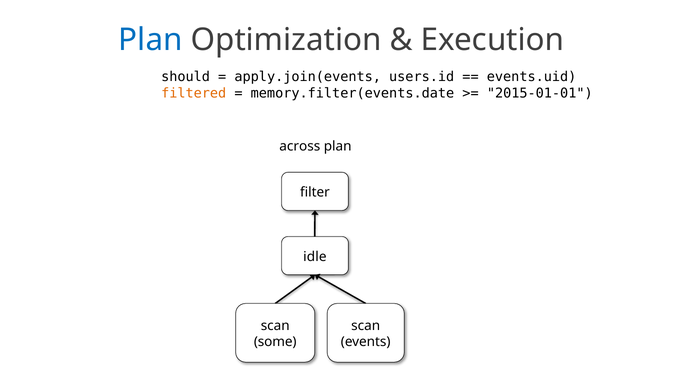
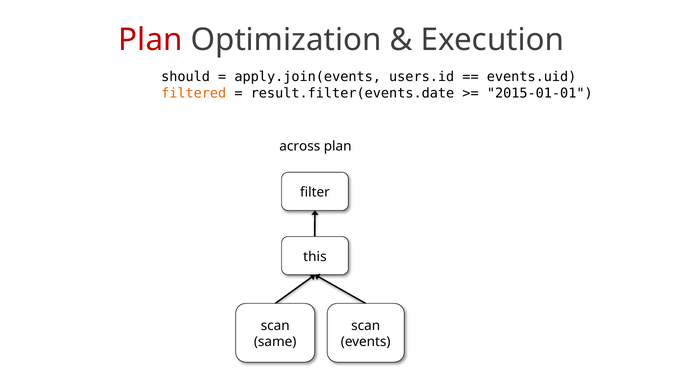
Plan colour: blue -> red (151, 40)
memory.filter(events.date: memory.filter(events.date -> result.filter(events.date (352, 93)
idle: idle -> this (315, 257)
some: some -> same (275, 342)
